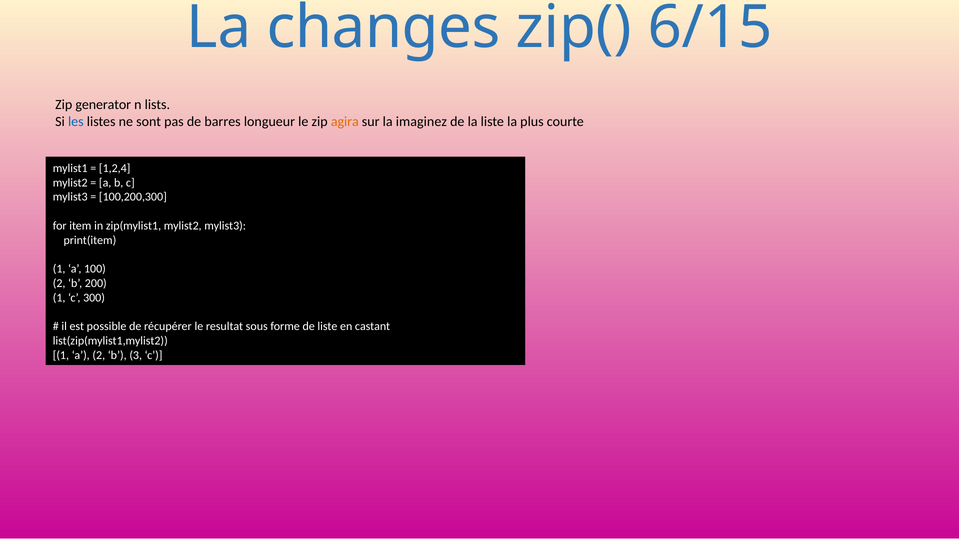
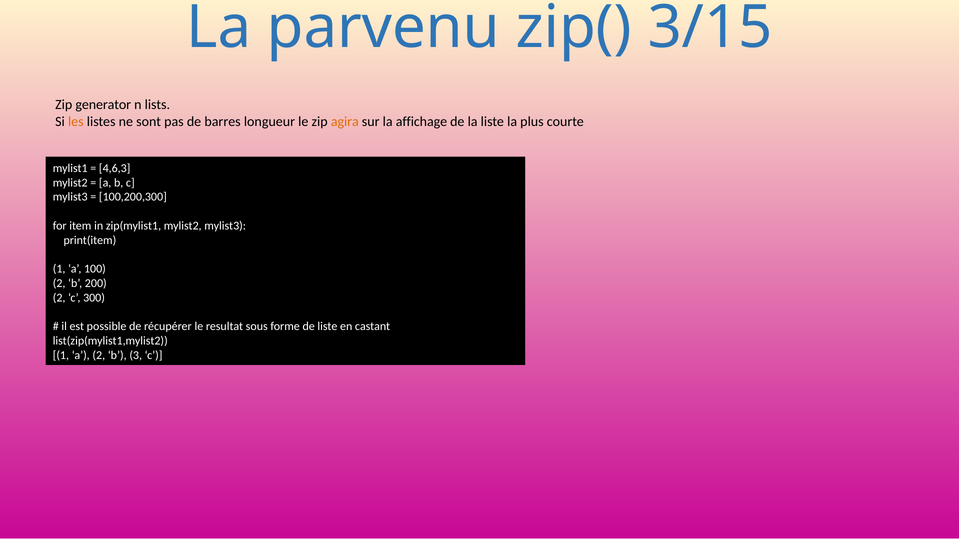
changes: changes -> parvenu (383, 27)
6/15: 6/15 -> 3/15 (710, 27)
les colour: blue -> orange (76, 122)
imaginez: imaginez -> affichage (421, 122)
1,2,4: 1,2,4 -> 4,6,3 (115, 168)
1: 1 -> 2 (59, 298)
